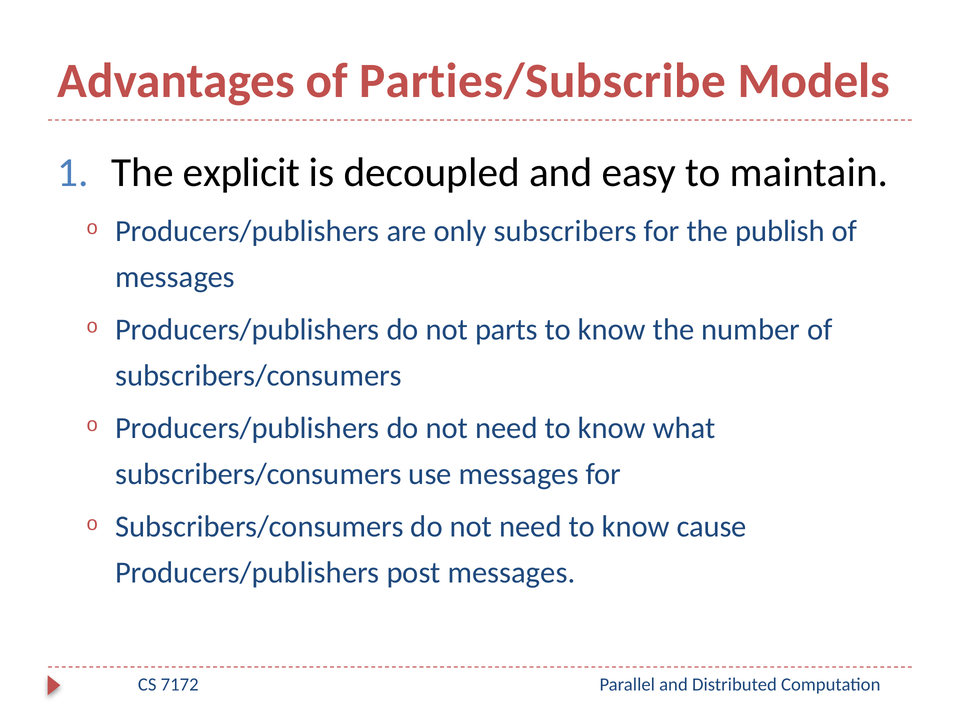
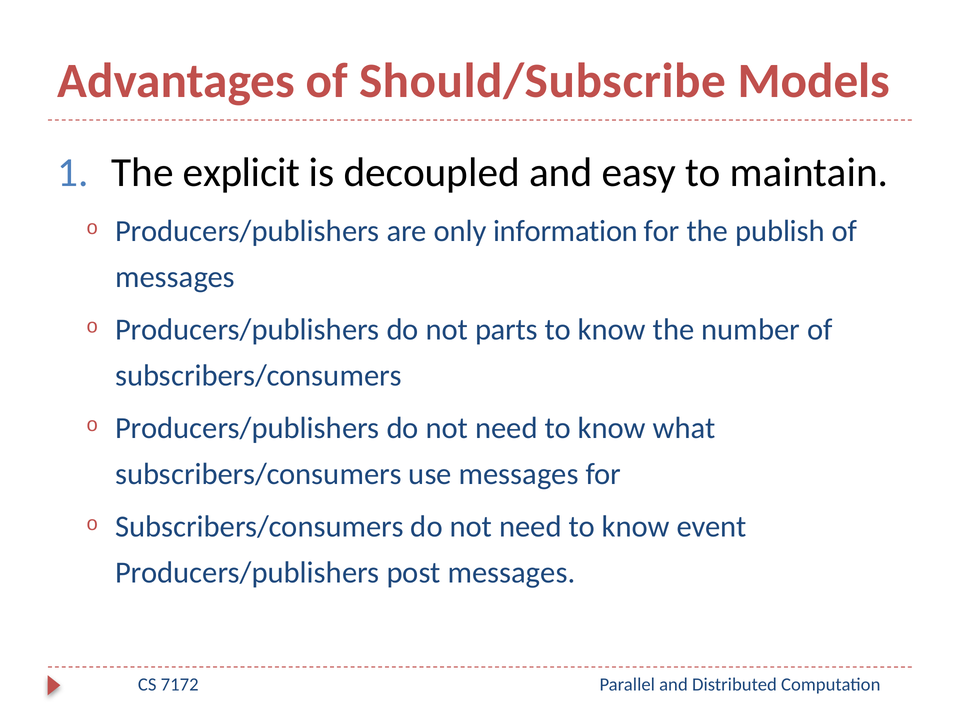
Parties/Subscribe: Parties/Subscribe -> Should/Subscribe (543, 81)
subscribers: subscribers -> information (566, 231)
cause: cause -> event (712, 527)
